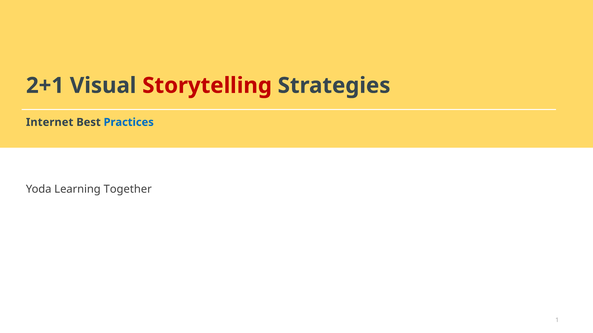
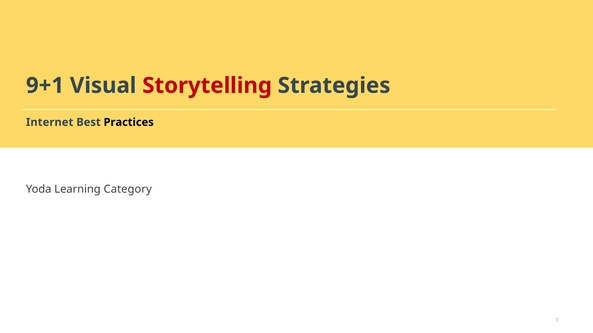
2+1: 2+1 -> 9+1 (45, 86)
Practices colour: blue -> black (129, 122)
Together: Together -> Category (128, 189)
